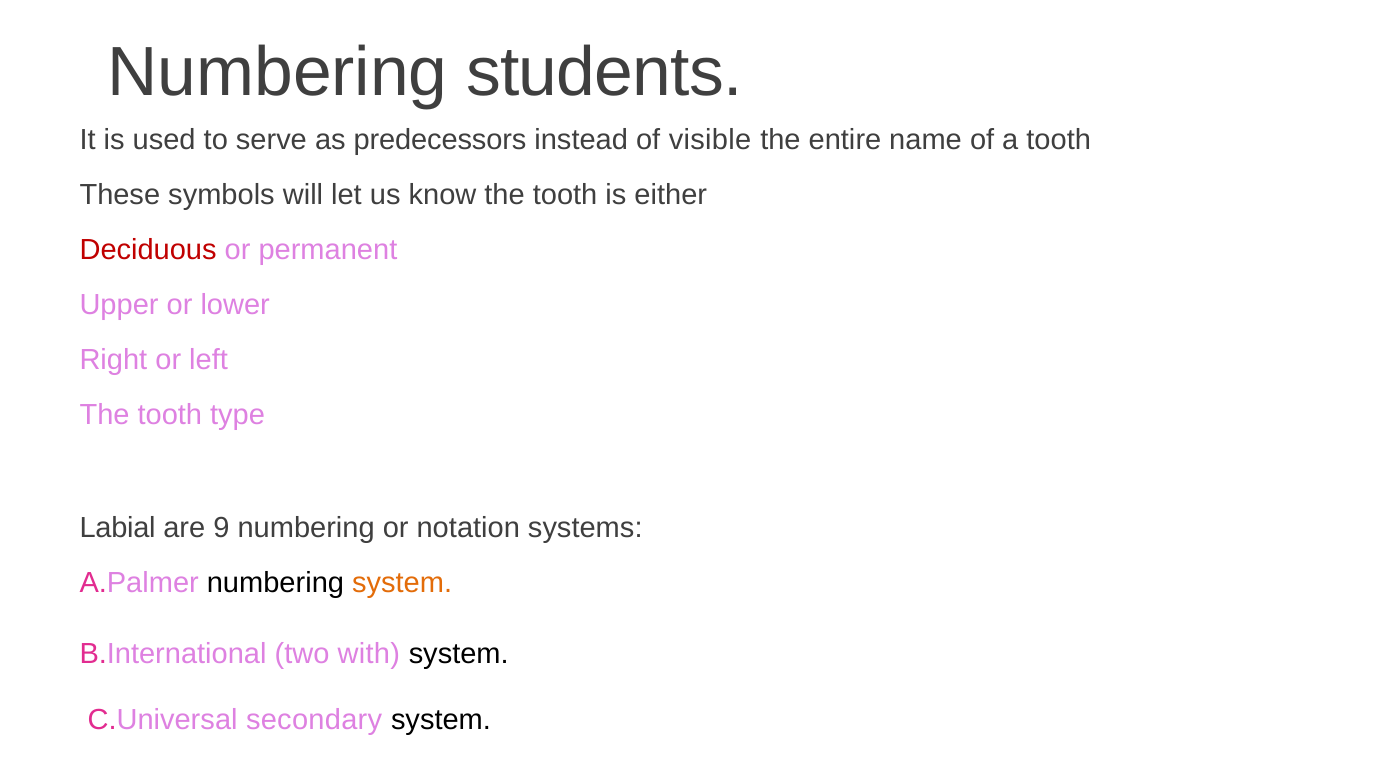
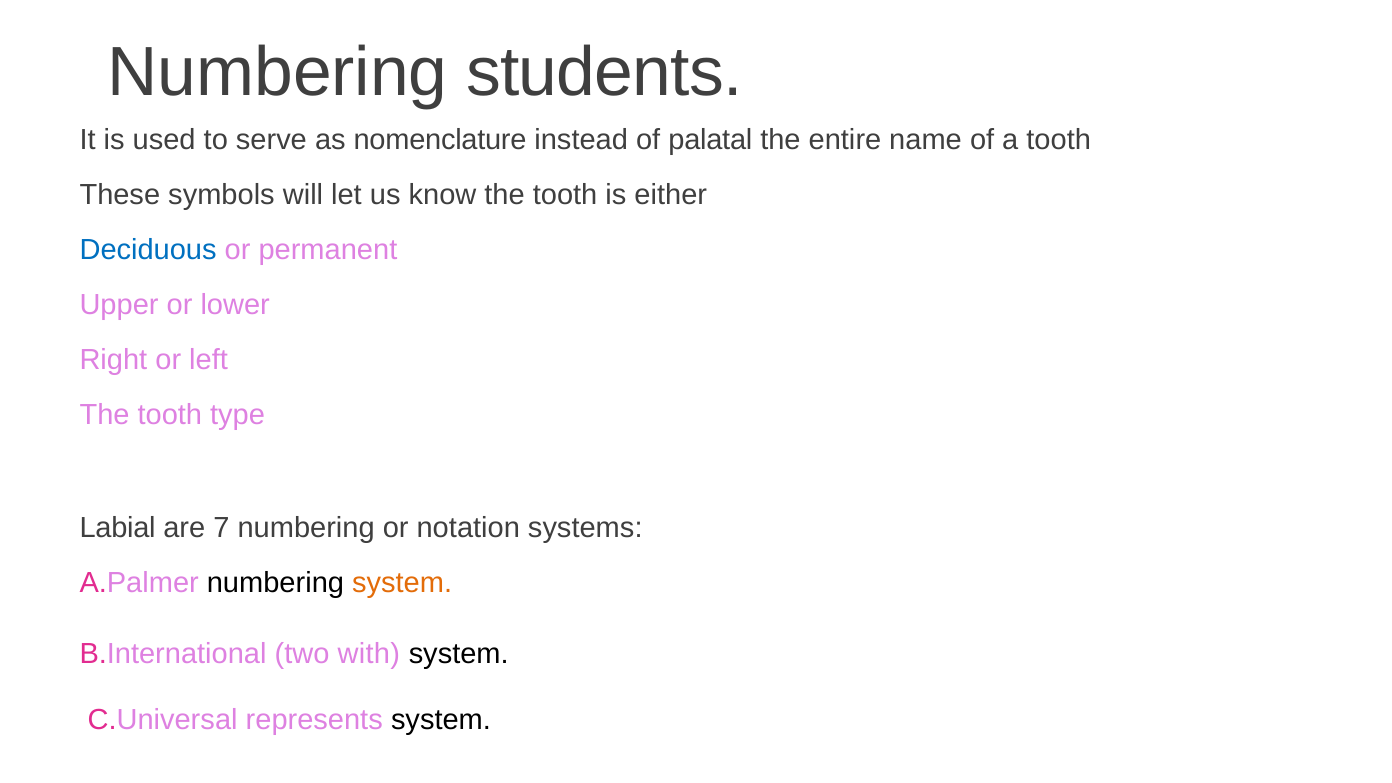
predecessors: predecessors -> nomenclature (440, 140)
visible: visible -> palatal (710, 140)
Deciduous colour: red -> blue (148, 250)
9: 9 -> 7 (221, 528)
secondary: secondary -> represents (314, 720)
